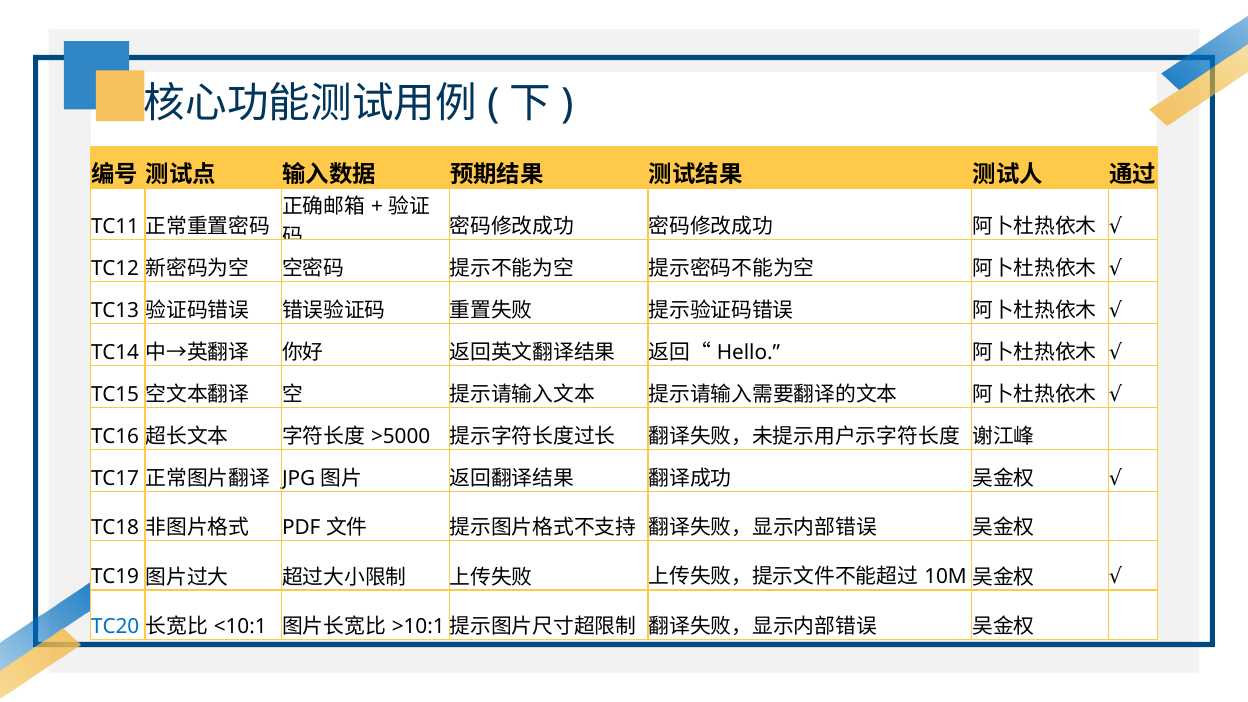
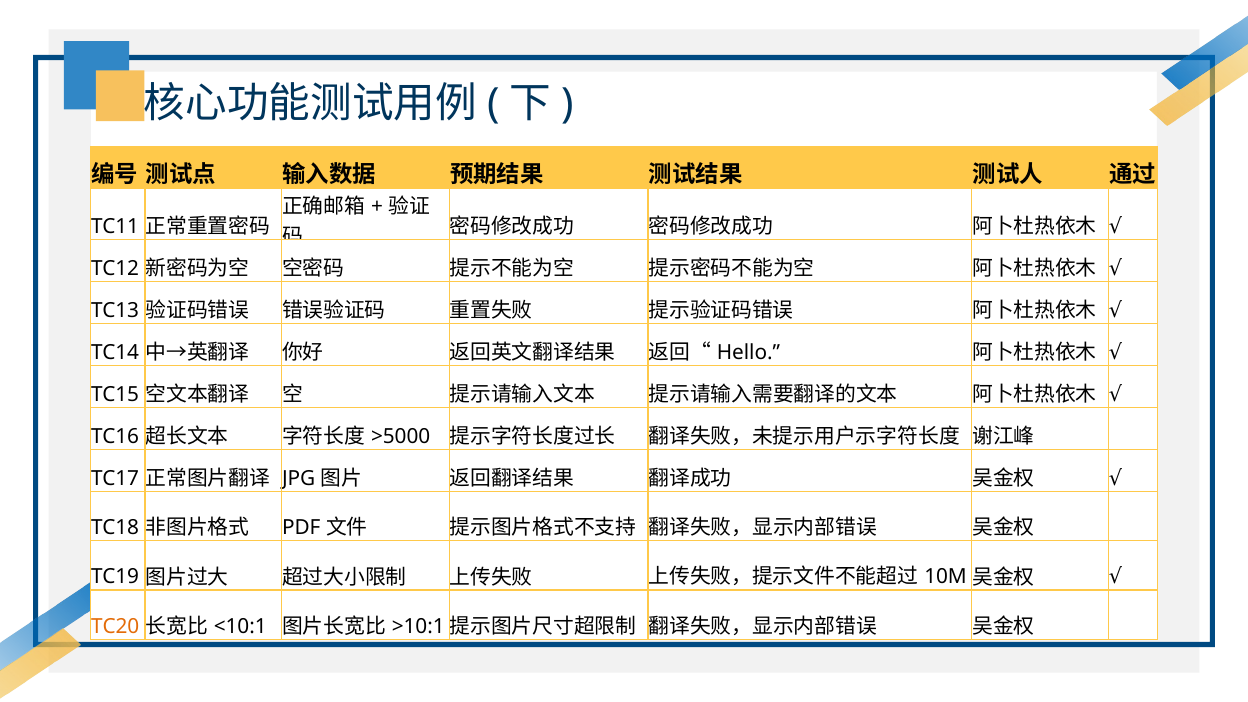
TC20 colour: blue -> orange (115, 627)
